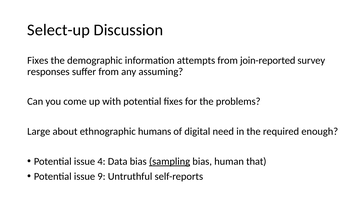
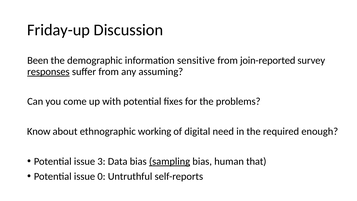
Select-up: Select-up -> Friday-up (59, 30)
Fixes: Fixes -> Been (38, 60)
attempts: attempts -> sensitive (196, 60)
responses underline: none -> present (48, 72)
Large: Large -> Know (39, 131)
humans: humans -> working (155, 131)
4: 4 -> 3 (101, 161)
9: 9 -> 0 (101, 176)
